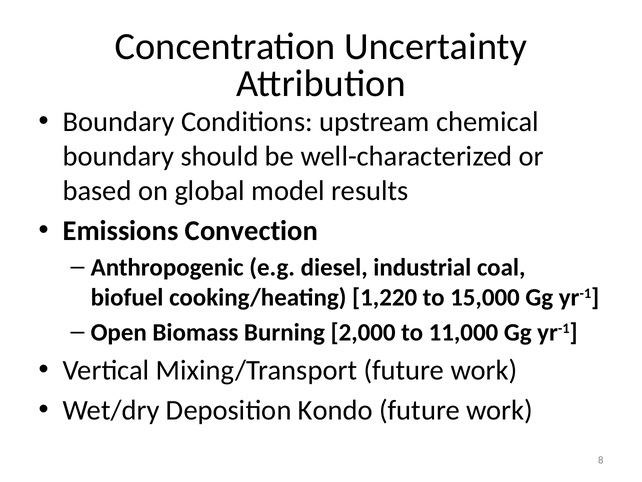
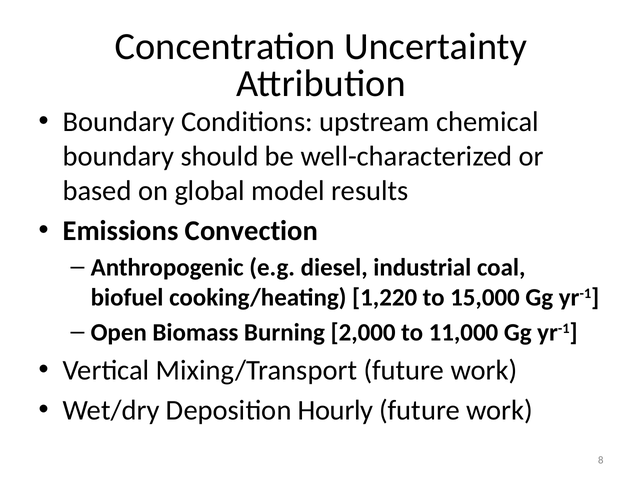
Kondo: Kondo -> Hourly (335, 410)
